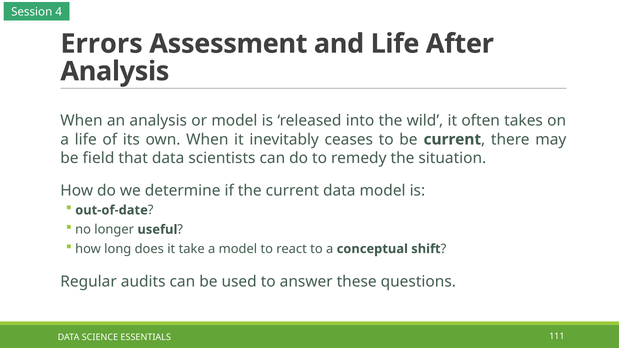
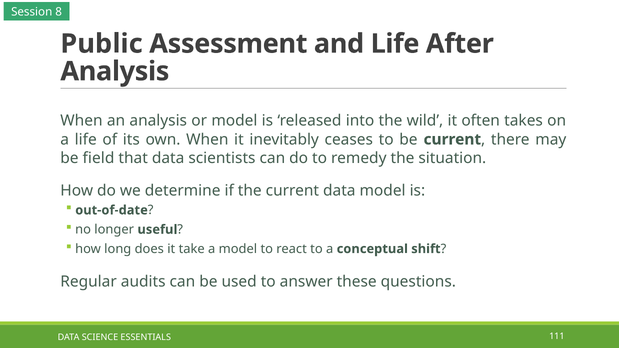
4: 4 -> 8 (59, 12)
Errors: Errors -> Public (102, 44)
